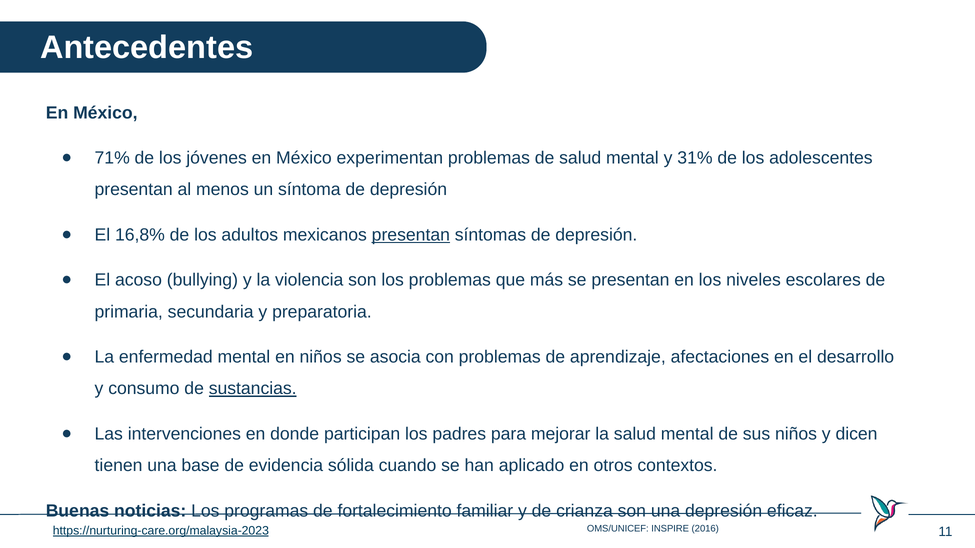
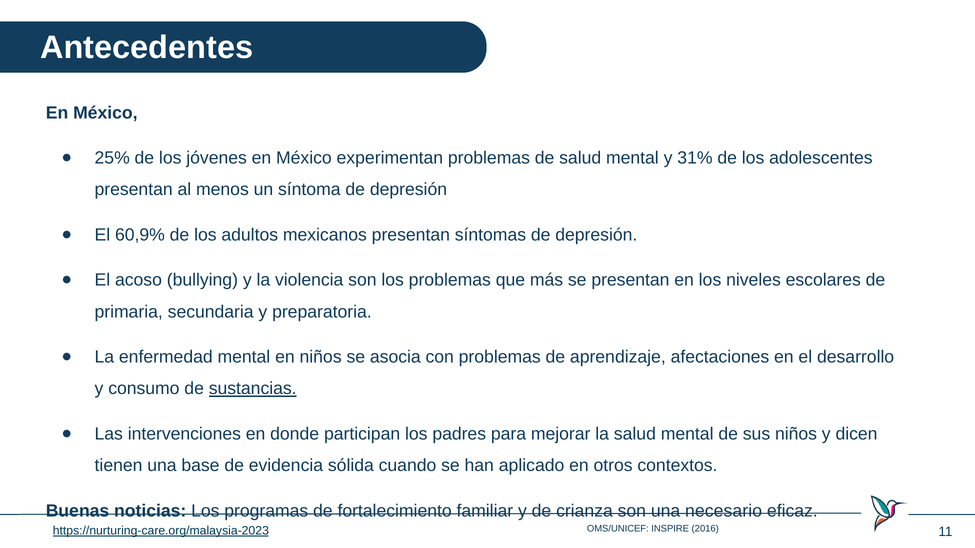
71%: 71% -> 25% (112, 158)
16,8%: 16,8% -> 60,9% (140, 235)
presentan underline: present -> none (411, 235)
una depresión: depresión -> necesario (724, 511)
